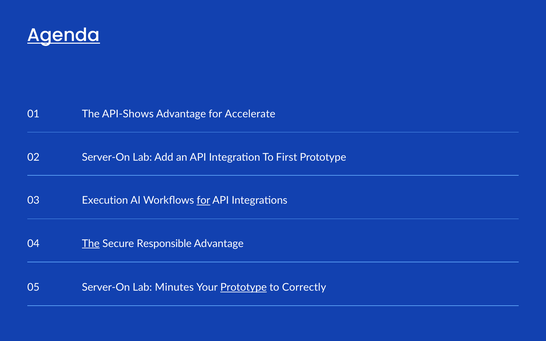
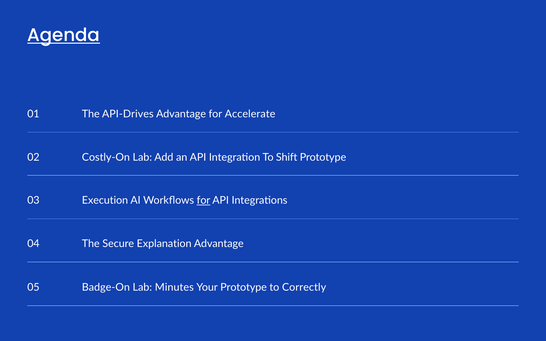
API-Shows: API-Shows -> API-Drives (128, 114)
02 Server-On: Server-On -> Costly-On (106, 157)
First: First -> Shift (287, 157)
The underline: present -> none (91, 244)
Responsible: Responsible -> Explanation (164, 244)
05 Server-On: Server-On -> Badge-On (106, 288)
Prototype underline: present -> none (244, 288)
